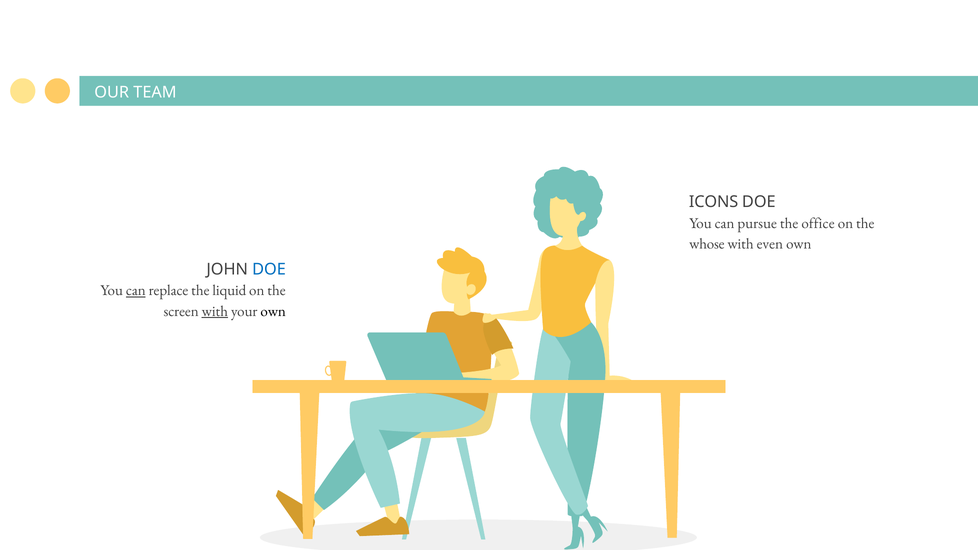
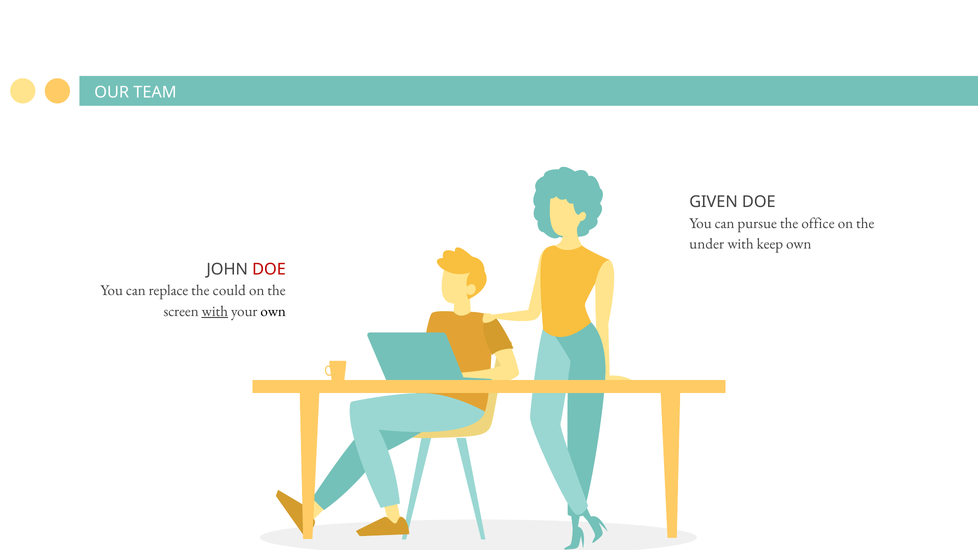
ICONS: ICONS -> GIVEN (714, 202)
whose: whose -> under (707, 244)
even: even -> keep (770, 244)
DOE colour: blue -> red (269, 269)
can underline: present -> none (136, 291)
liquid: liquid -> could (229, 291)
